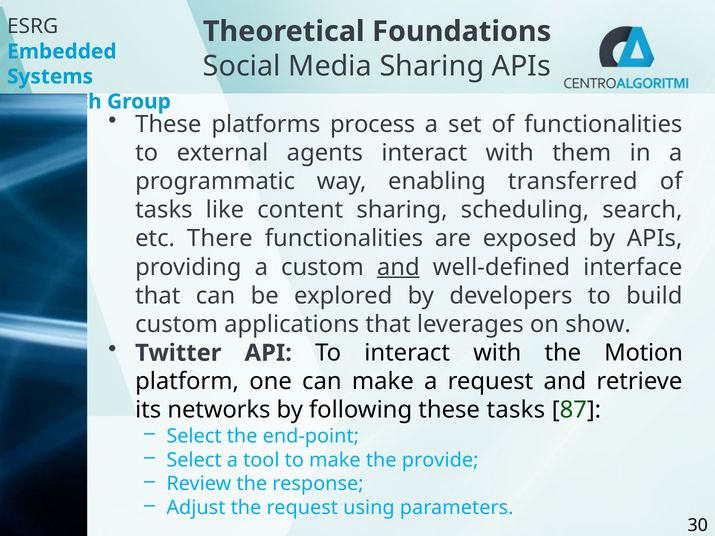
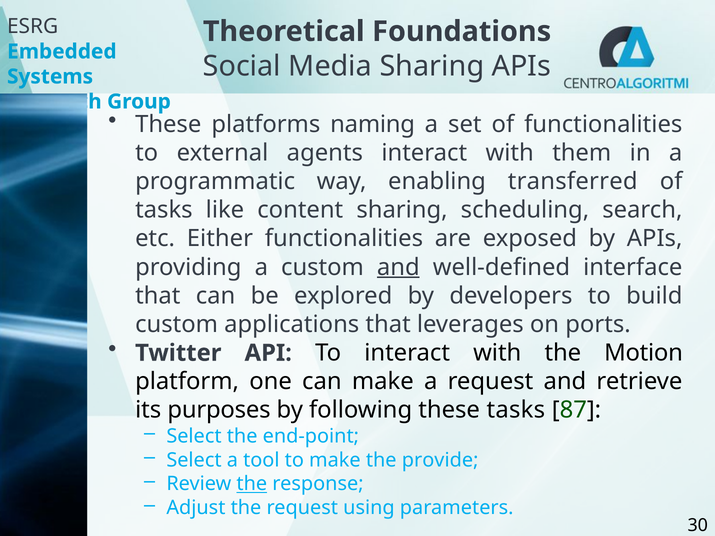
process: process -> naming (373, 124)
There: There -> Either (220, 239)
show: show -> ports (598, 325)
networks: networks -> purposes (219, 410)
the underline: none -> present (252, 484)
